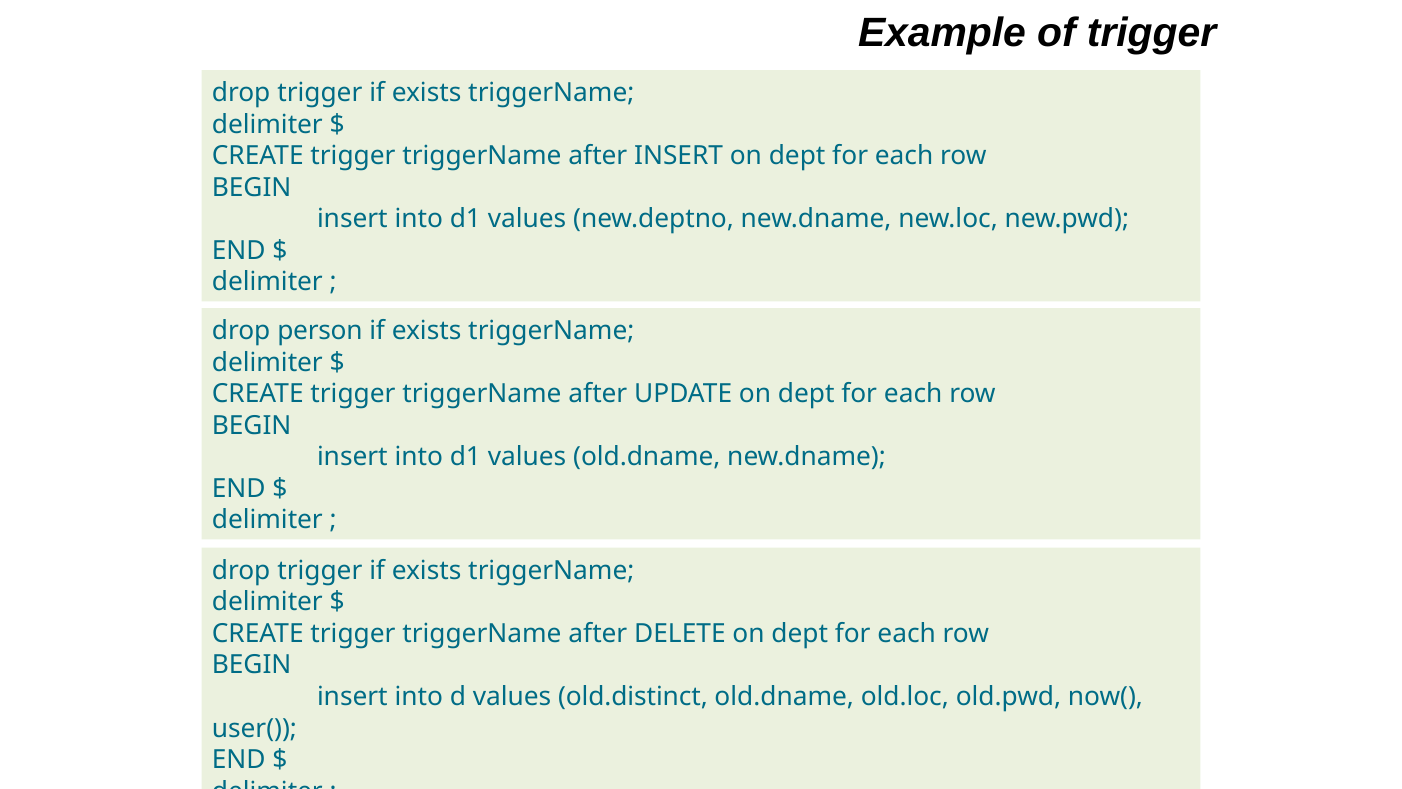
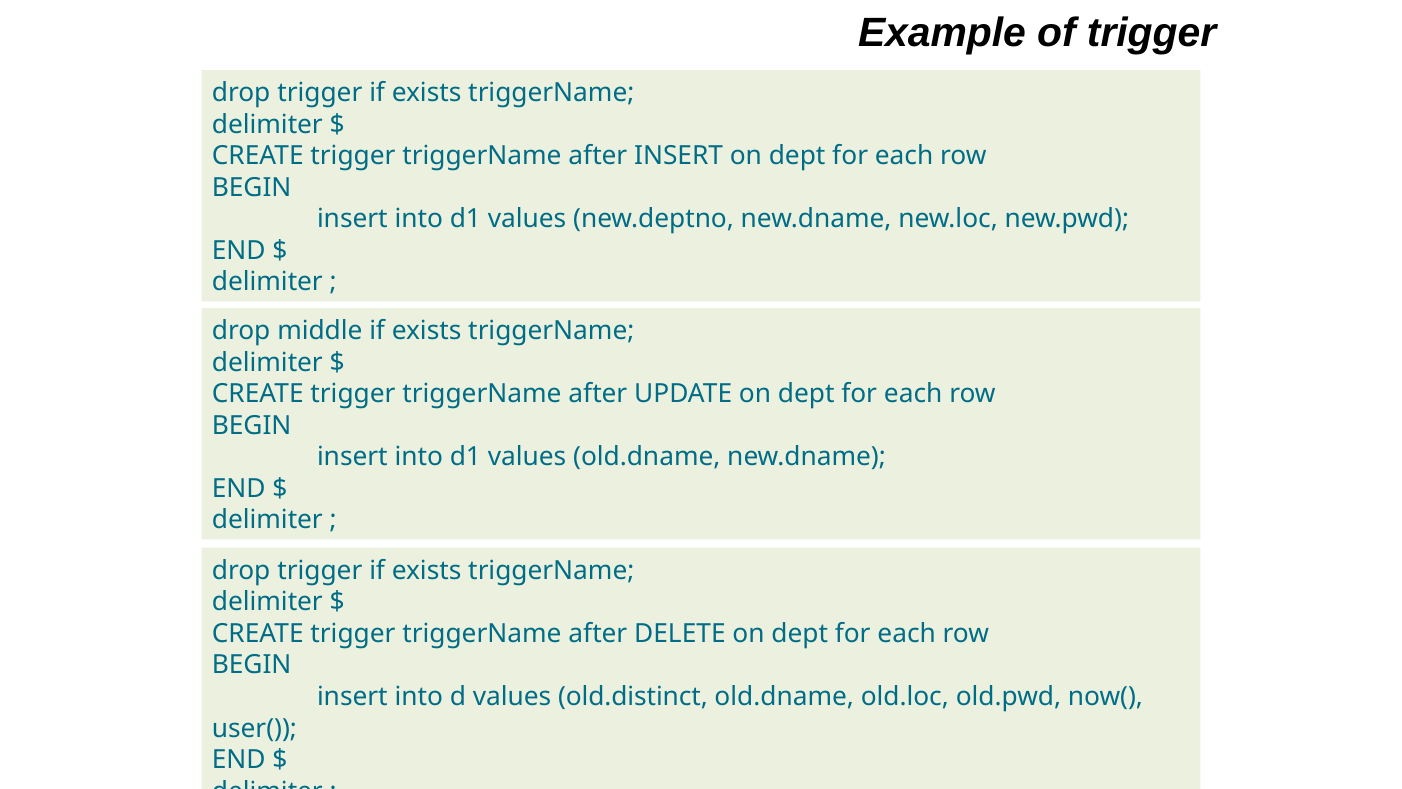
person: person -> middle (320, 331)
